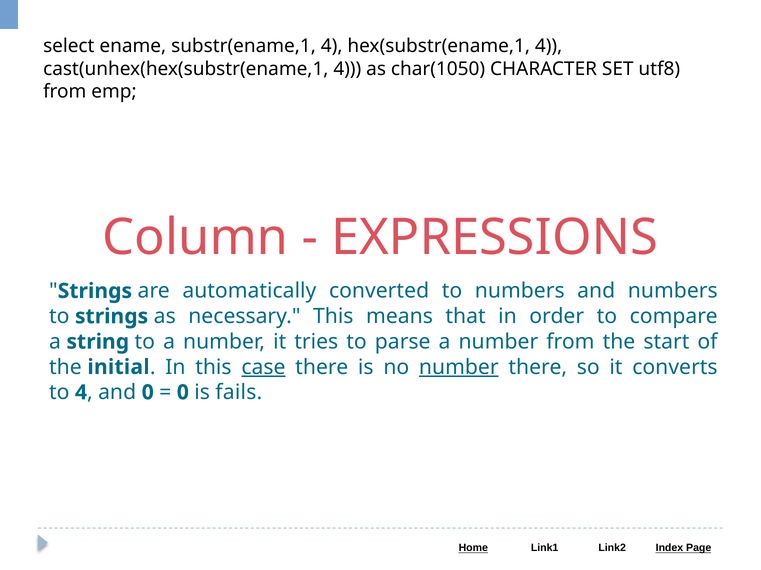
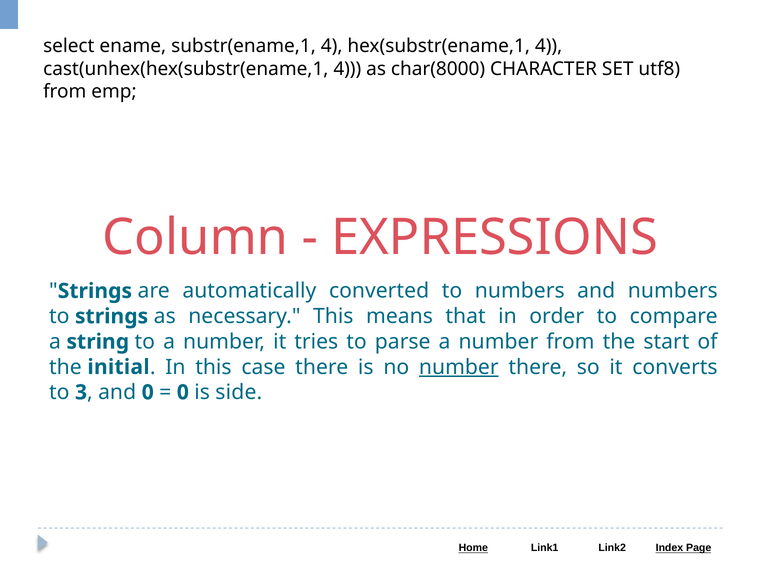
char(1050: char(1050 -> char(8000 (438, 69)
case underline: present -> none (263, 368)
to 4: 4 -> 3 (81, 393)
fails: fails -> side (239, 393)
